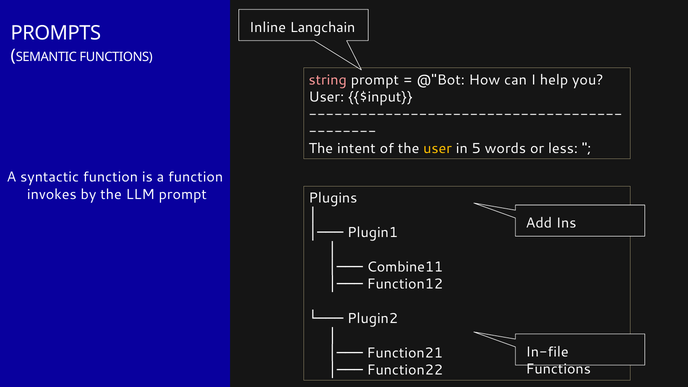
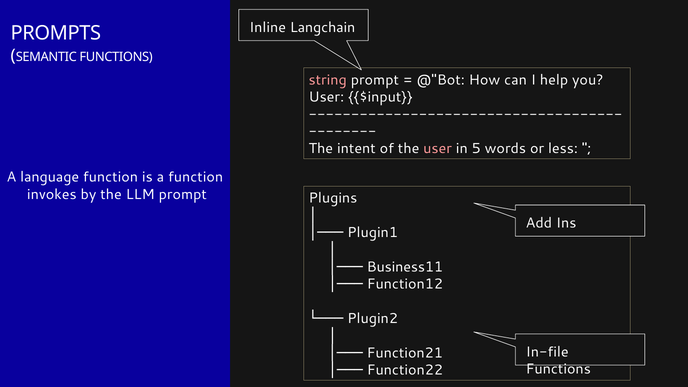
user colour: yellow -> pink (438, 149)
syntactic: syntactic -> language (50, 177)
Combine11: Combine11 -> Business11 (405, 267)
